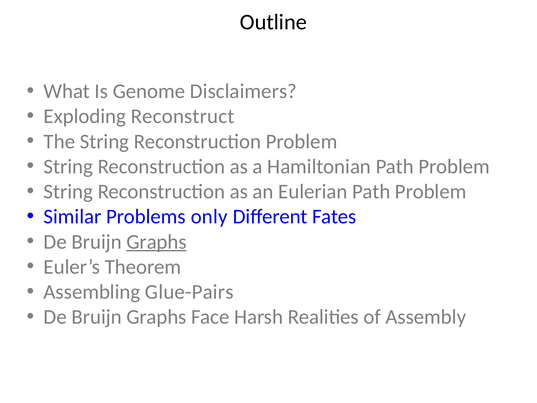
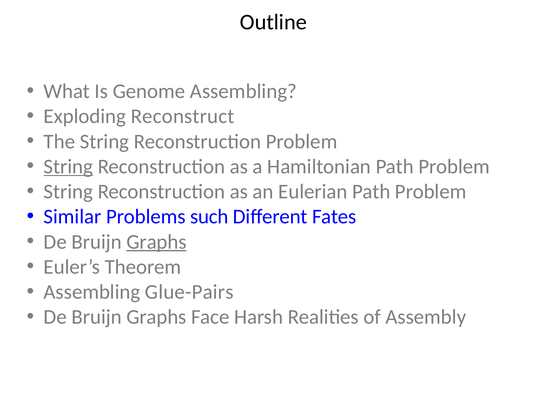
Genome Disclaimers: Disclaimers -> Assembling (243, 91)
String underline: none -> present (68, 166)
only: only -> such (209, 217)
